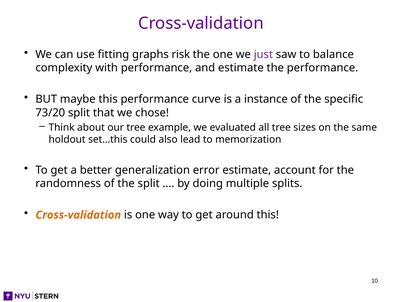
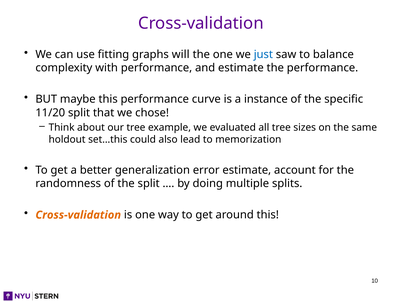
risk: risk -> will (181, 54)
just colour: purple -> blue (263, 54)
73/20: 73/20 -> 11/20 (50, 113)
